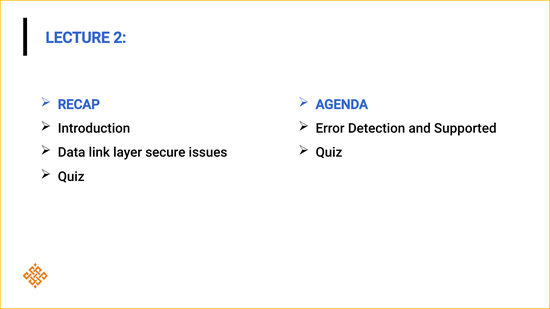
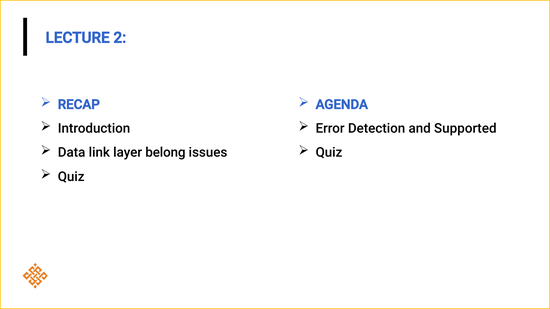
secure: secure -> belong (165, 153)
